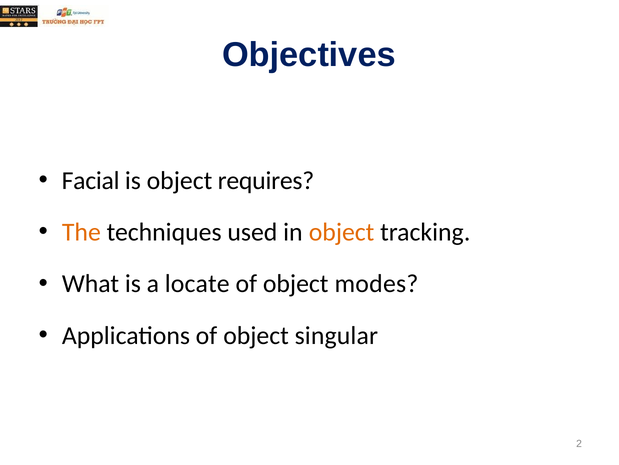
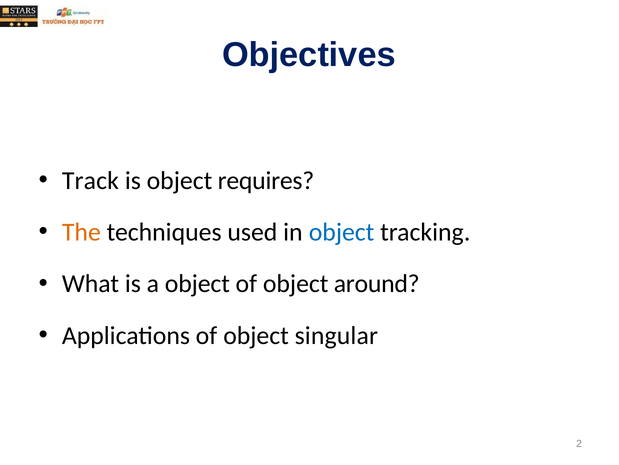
Facial: Facial -> Track (90, 180)
object colour: orange -> blue (342, 232)
a locate: locate -> object (197, 283)
modes: modes -> around (377, 283)
